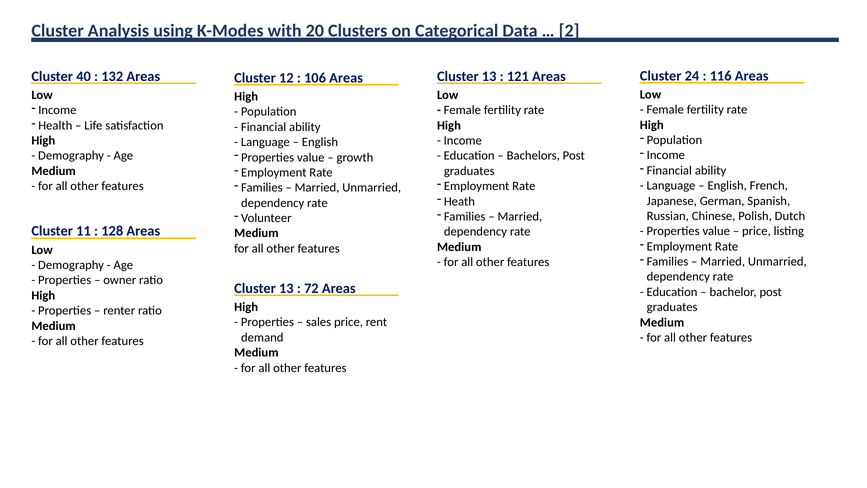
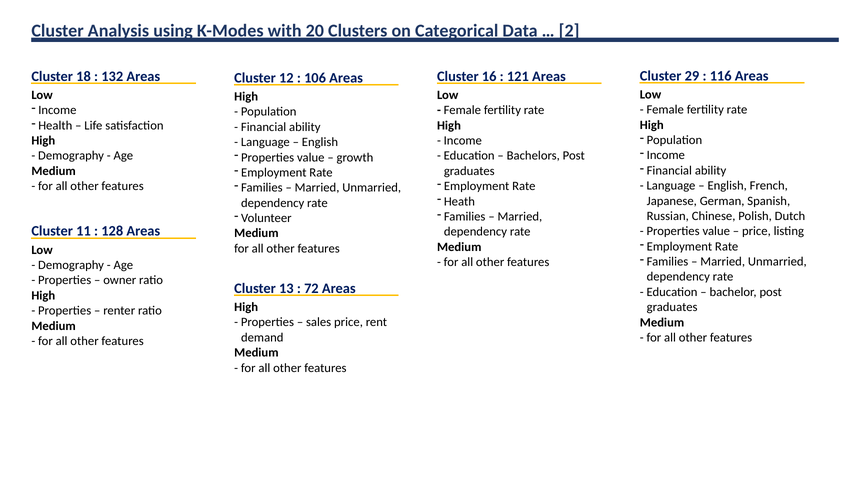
24: 24 -> 29 (692, 76)
40: 40 -> 18 (84, 76)
13: 13 -> 16 (489, 76)
